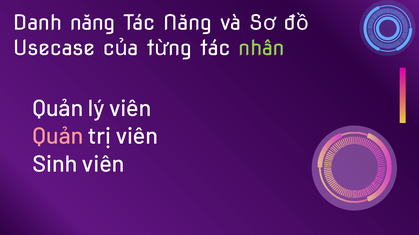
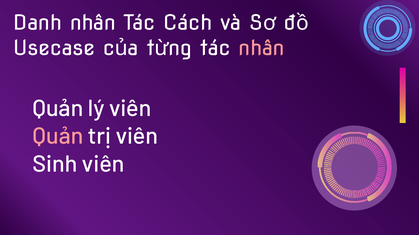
Danh năng: năng -> nhân (93, 23)
Tác Năng: Năng -> Cách (188, 23)
nhân colour: light green -> pink (262, 48)
